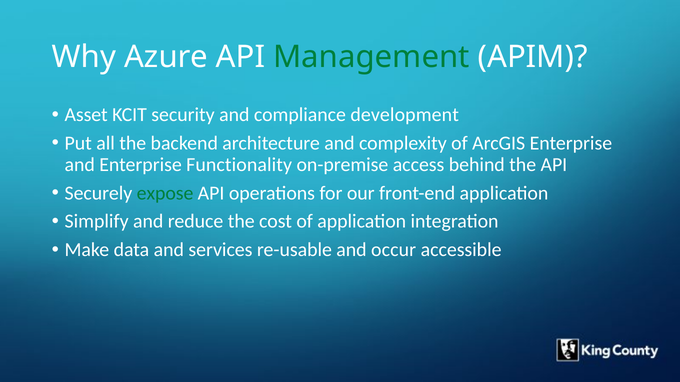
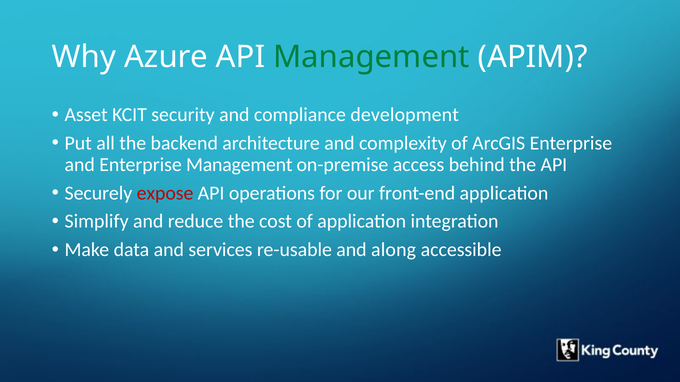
Enterprise Functionality: Functionality -> Management (239, 165)
expose colour: green -> red (165, 193)
occur: occur -> along (394, 250)
